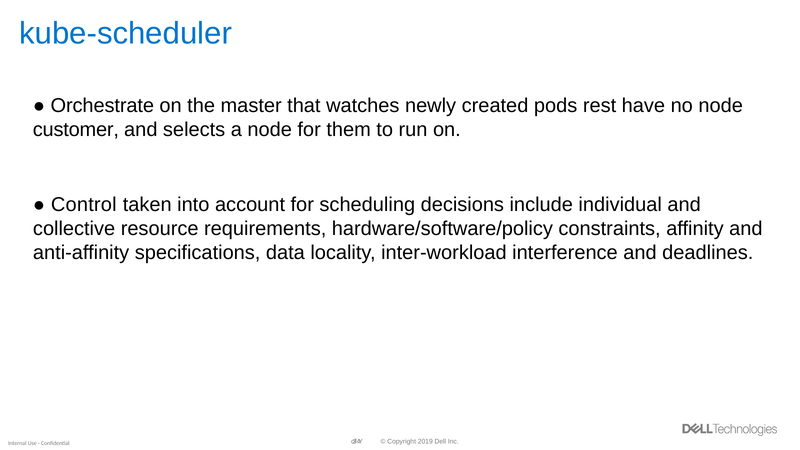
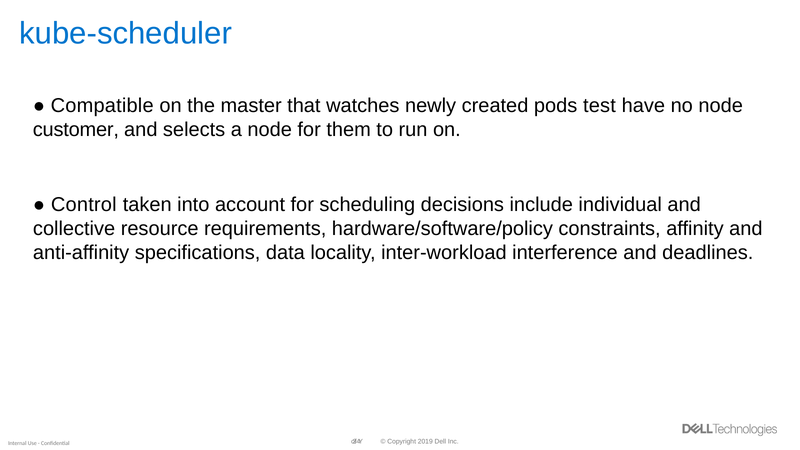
Orchestrate: Orchestrate -> Compatible (102, 106)
rest: rest -> test (599, 106)
